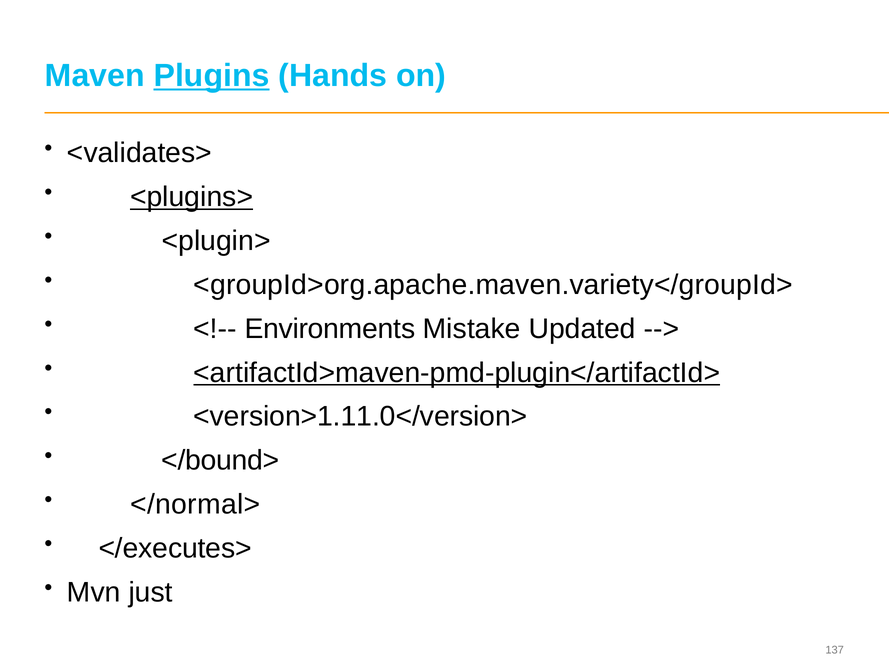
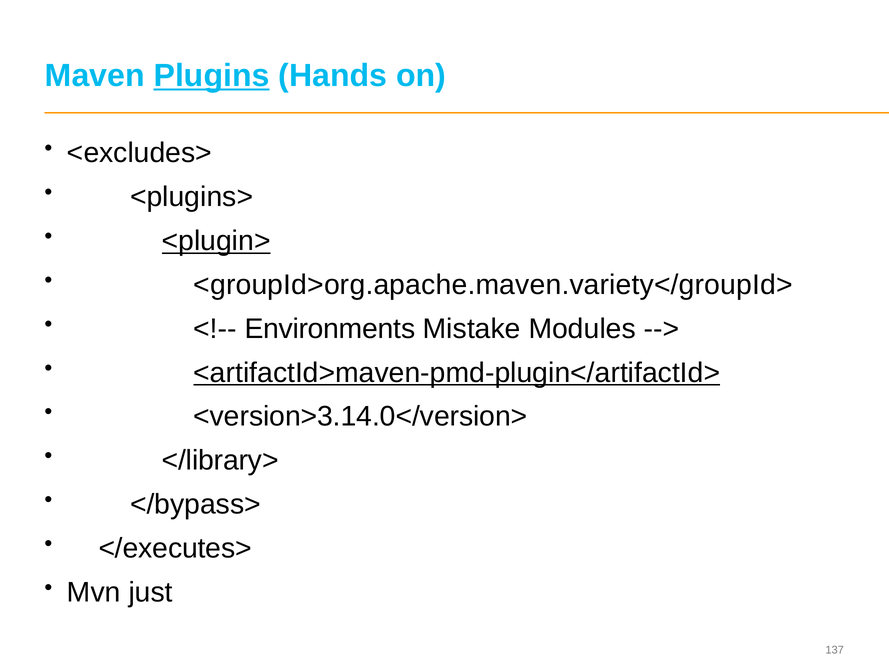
<validates>: <validates> -> <excludes> (139, 153)
<plugins> underline: present -> none (192, 197)
<plugin> underline: none -> present (216, 241)
Updated: Updated -> Modules (582, 329)
<version>1.11.0</version>: <version>1.11.0</version> -> <version>3.14.0</version> (360, 417)
</bound>: </bound> -> </library> (220, 461)
</normal>: </normal> -> </bypass> (195, 505)
